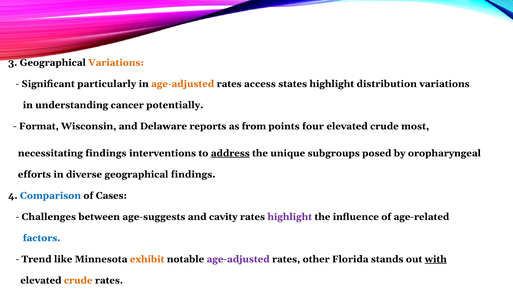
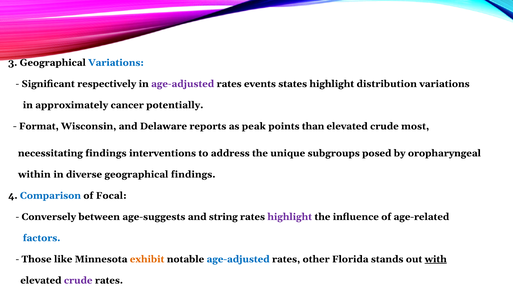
Variations colour: orange -> blue (116, 63)
particularly: particularly -> respectively (107, 84)
age-adjusted colour: orange -> purple (183, 84)
access: access -> events (260, 84)
understanding: understanding -> approximately (72, 105)
from: from -> peak (254, 126)
four: four -> than (313, 126)
address underline: present -> none (230, 153)
efforts: efforts -> within (34, 174)
Cases: Cases -> Focal (111, 195)
Challenges: Challenges -> Conversely (49, 216)
cavity: cavity -> string (223, 216)
Trend: Trend -> Those (37, 259)
age-adjusted colour: purple -> blue (238, 259)
crude colour: orange -> purple (78, 280)
